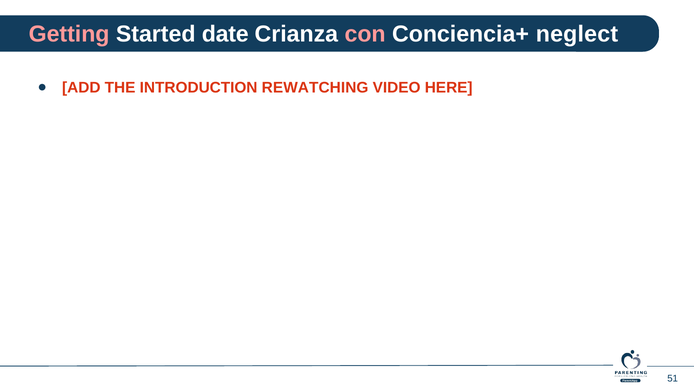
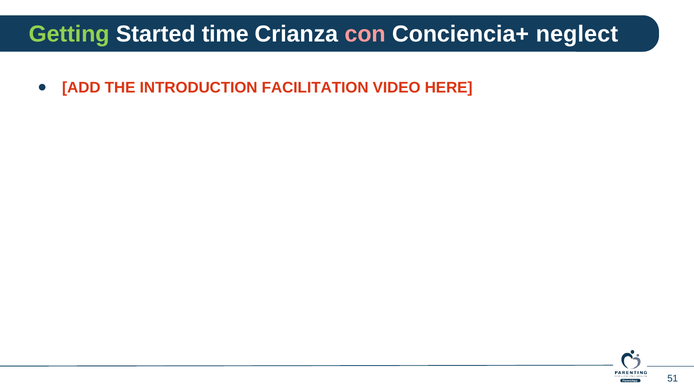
Getting colour: pink -> light green (69, 34)
date: date -> time (225, 34)
REWATCHING: REWATCHING -> FACILITATION (315, 88)
